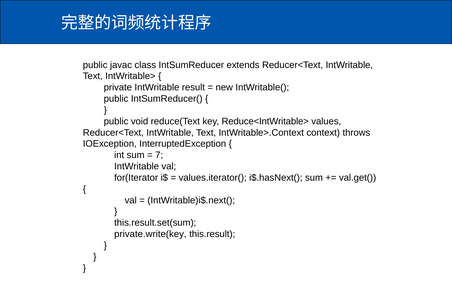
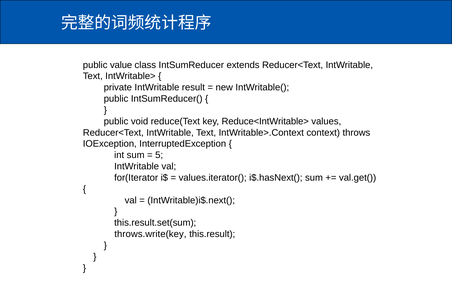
javac: javac -> value (121, 65)
7: 7 -> 5 (159, 155)
private.write(key: private.write(key -> throws.write(key (150, 235)
